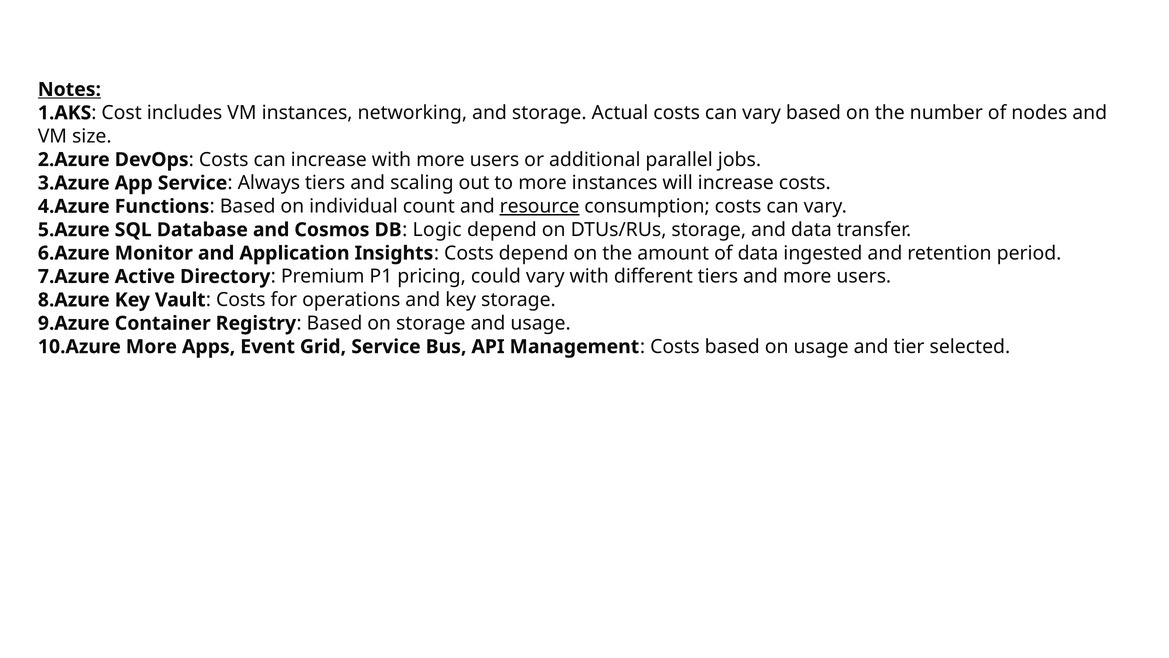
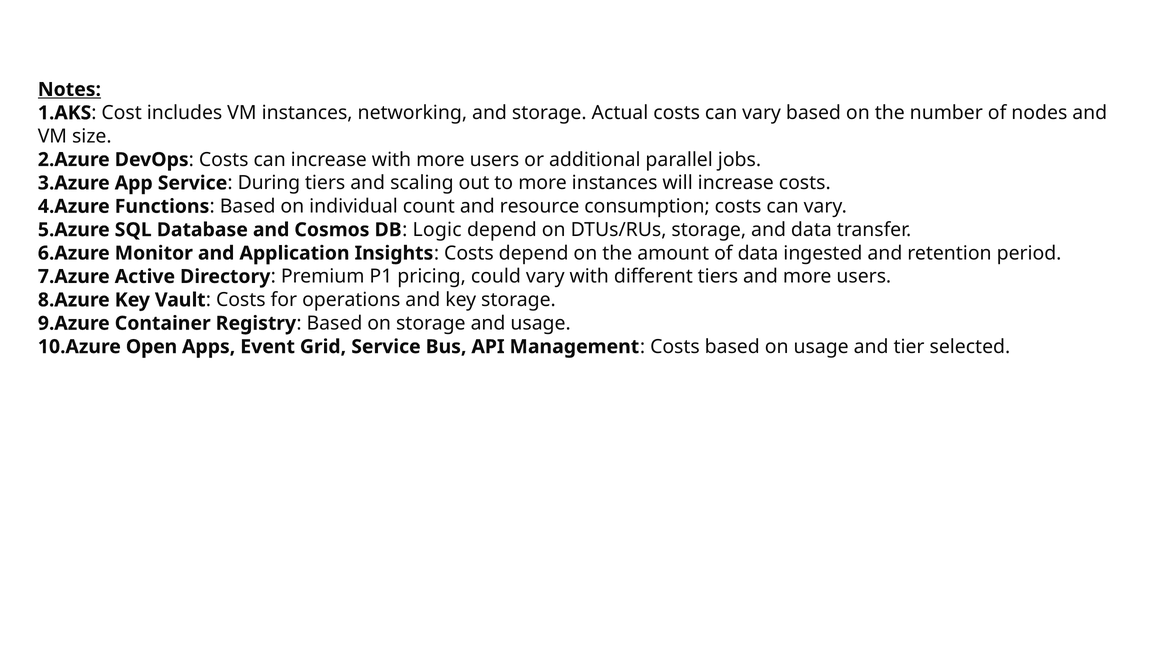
Always: Always -> During (269, 183)
resource underline: present -> none (540, 206)
More: More -> Open (152, 346)
